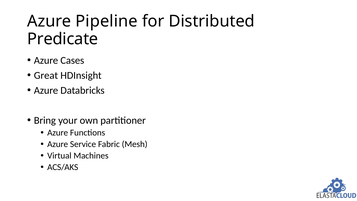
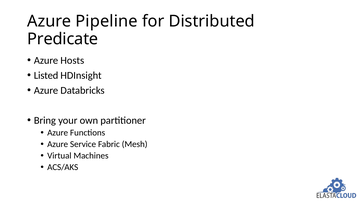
Cases: Cases -> Hosts (72, 60)
Great: Great -> Listed (46, 75)
